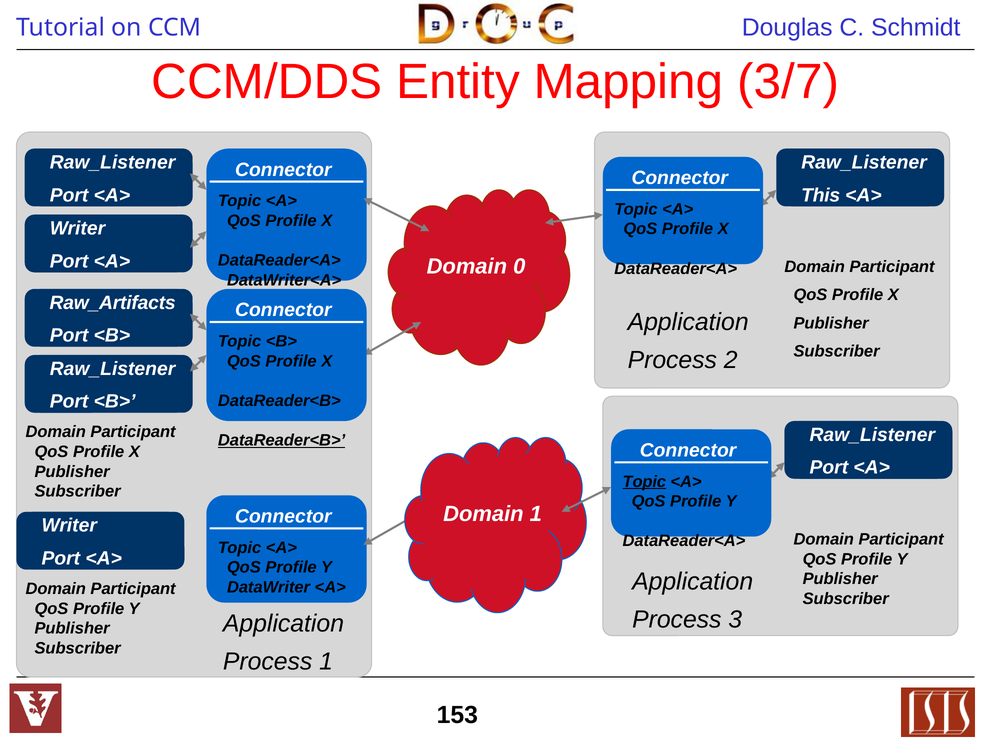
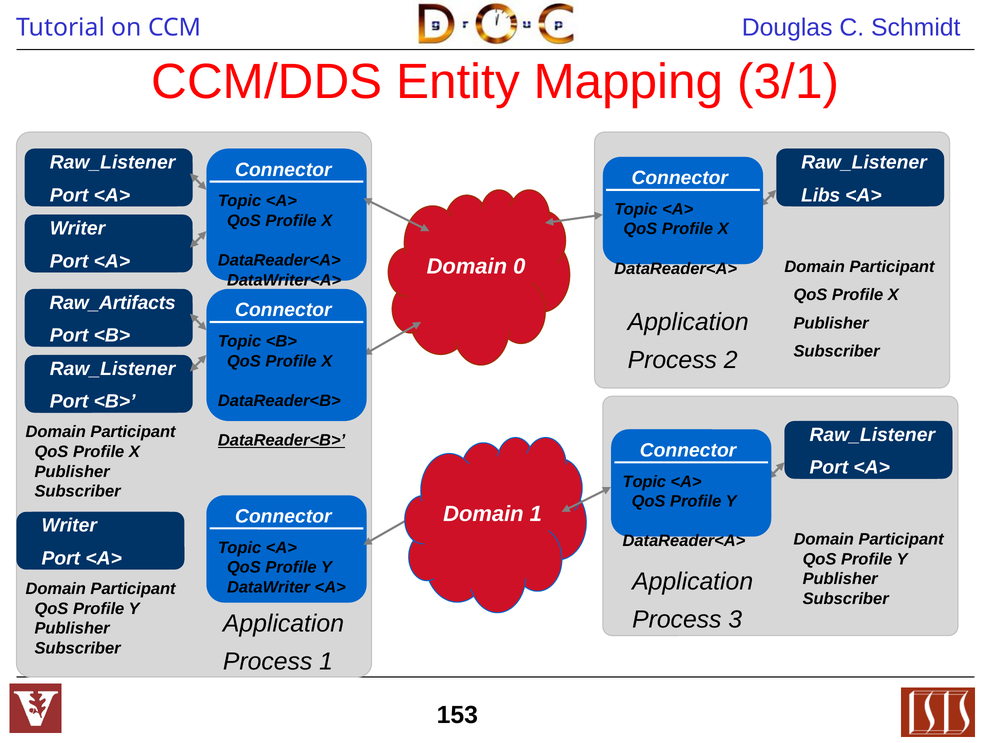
3/7: 3/7 -> 3/1 (788, 82)
This: This -> Libs (821, 195)
Topic underline: present -> none (644, 482)
